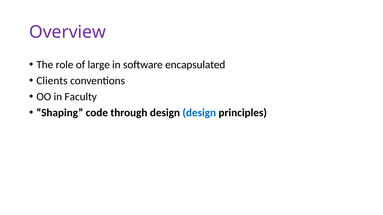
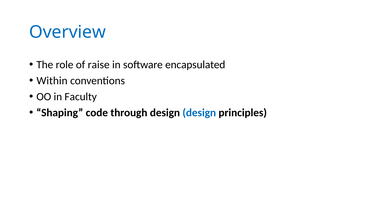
Overview colour: purple -> blue (68, 32)
large: large -> raise (99, 65)
Clients: Clients -> Within (52, 81)
